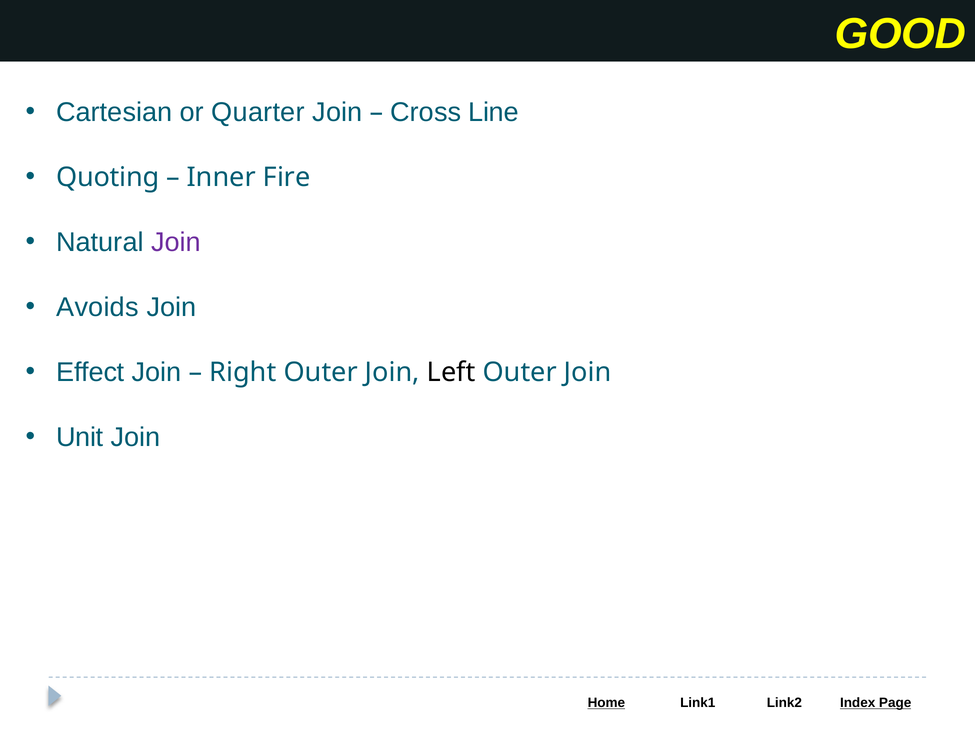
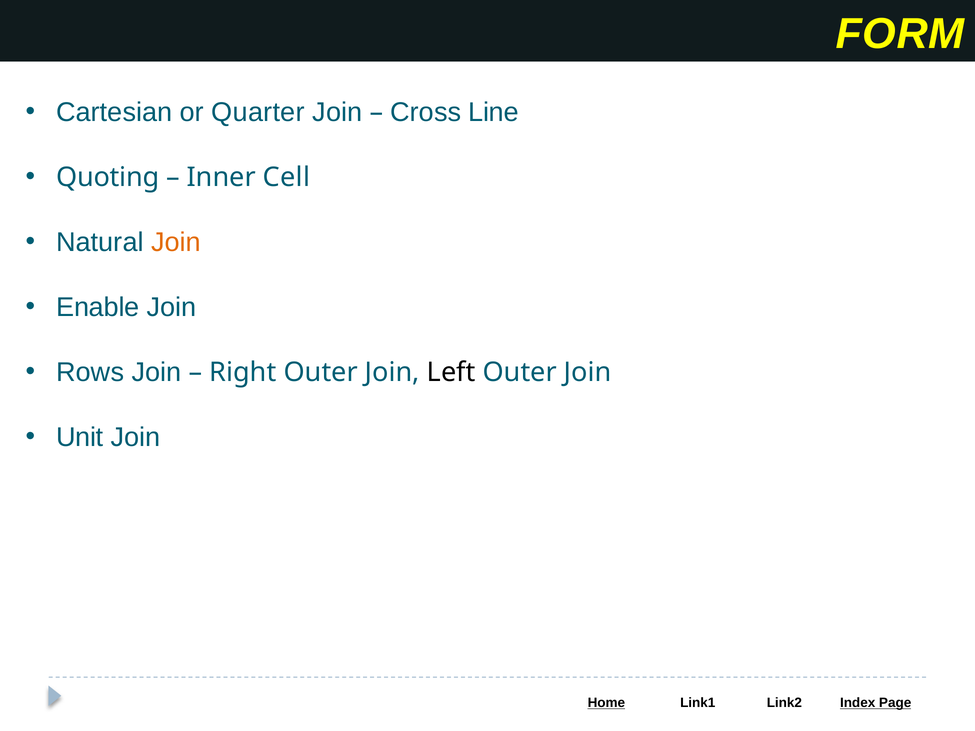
GOOD: GOOD -> FORM (900, 34)
Fire: Fire -> Cell (287, 177)
Join colour: purple -> orange (176, 242)
Avoids: Avoids -> Enable (98, 307)
Effect: Effect -> Rows (90, 372)
